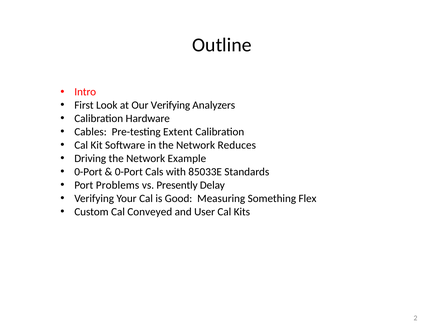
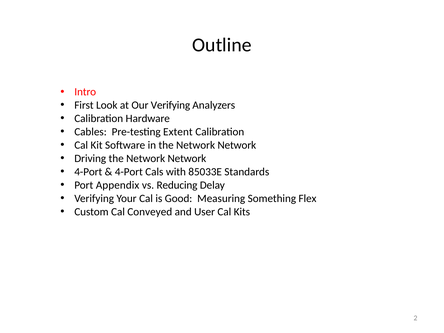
in the Network Reduces: Reduces -> Network (237, 145)
Driving the Network Example: Example -> Network (187, 159)
0-Port: 0-Port -> 4-Port (88, 172)
0-Port: 0-Port -> 4-Port (129, 172)
Problems: Problems -> Appendix (118, 185)
Presently: Presently -> Reducing (177, 185)
